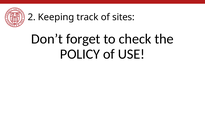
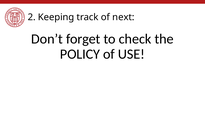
sites: sites -> next (123, 17)
